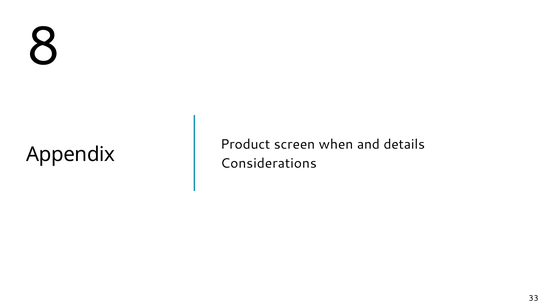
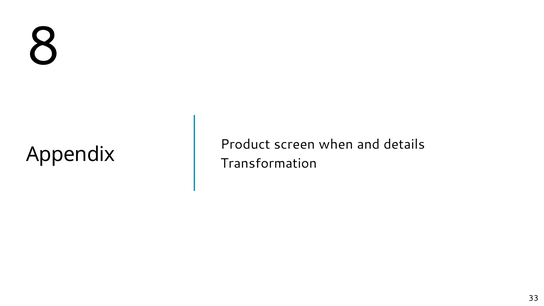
Considerations: Considerations -> Transformation (269, 163)
